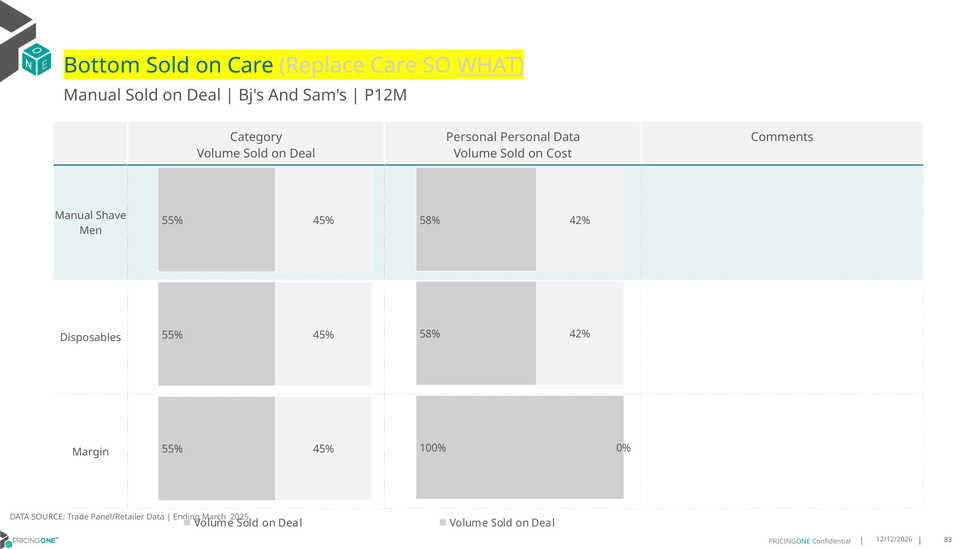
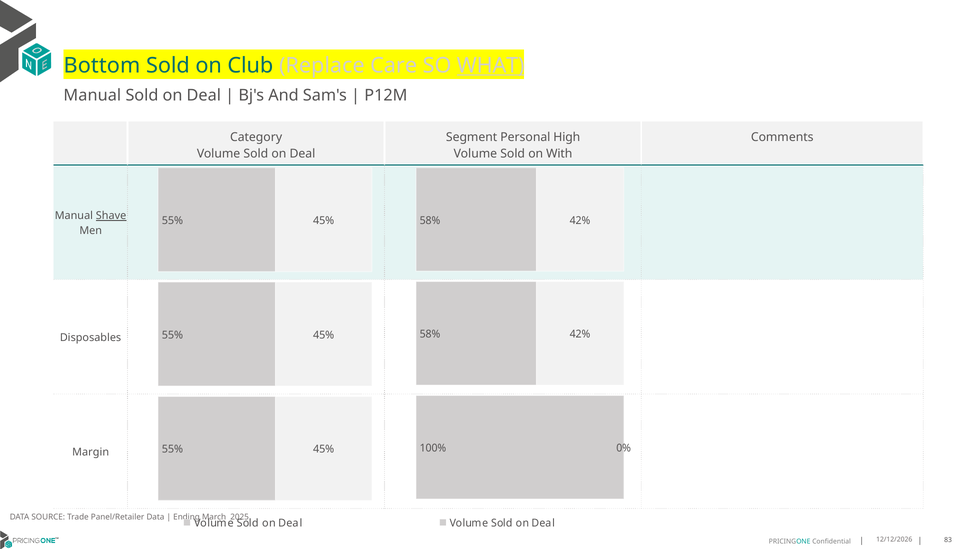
on Care: Care -> Club (250, 66)
Personal: Personal -> Segment (472, 137)
Personal Data: Data -> High (567, 137)
Cost: Cost -> With (559, 154)
Shave underline: none -> present (111, 216)
